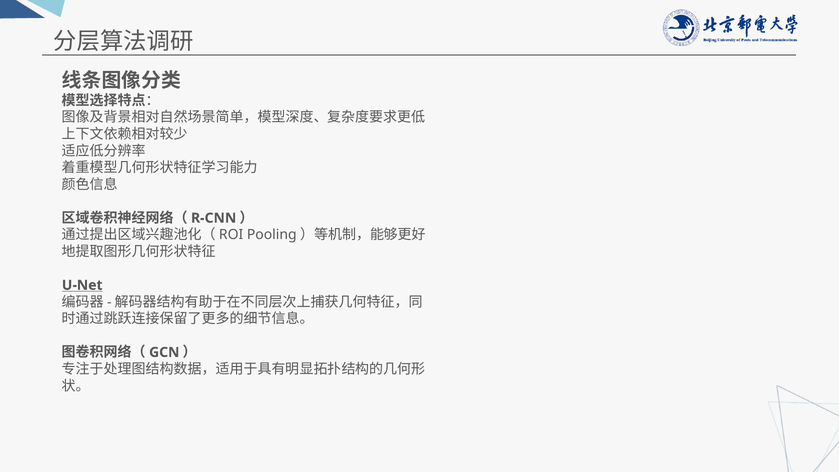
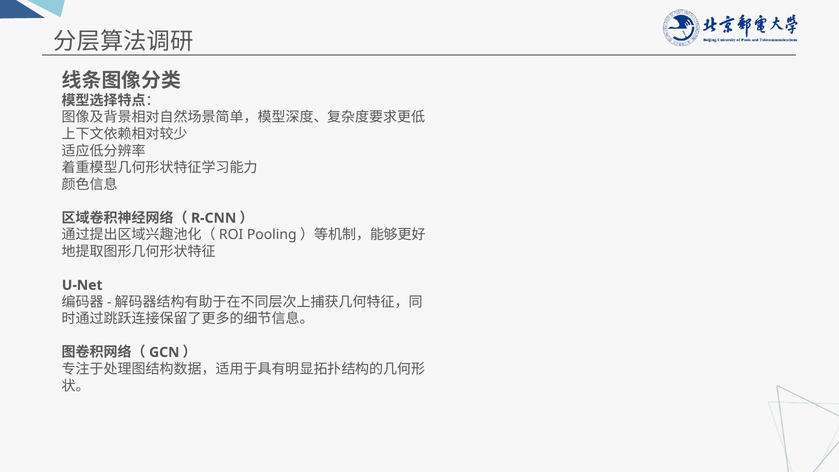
U-Net underline: present -> none (82, 285)
